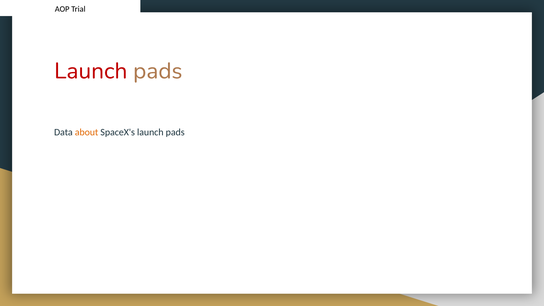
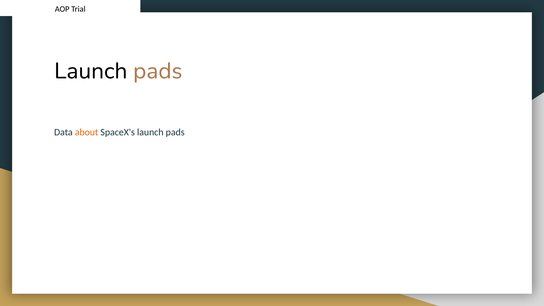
Launch colour: red -> black (91, 71)
